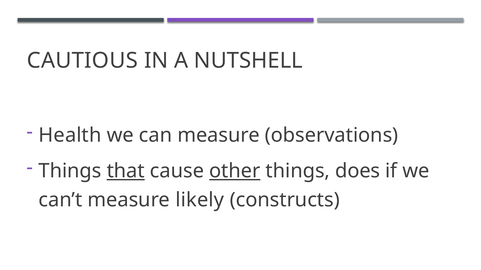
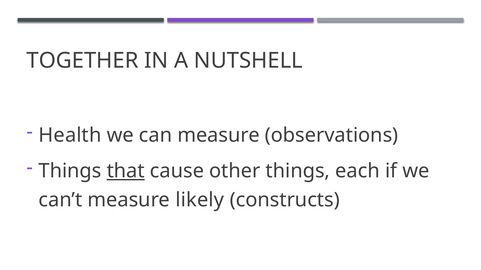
CAUTIOUS: CAUTIOUS -> TOGETHER (83, 61)
other underline: present -> none (235, 171)
does: does -> each (358, 171)
